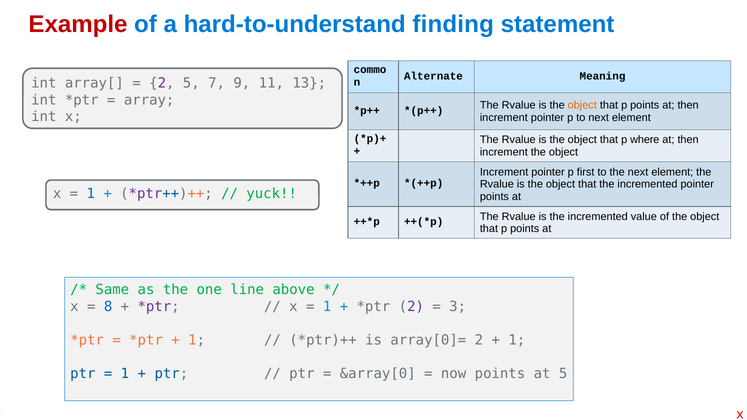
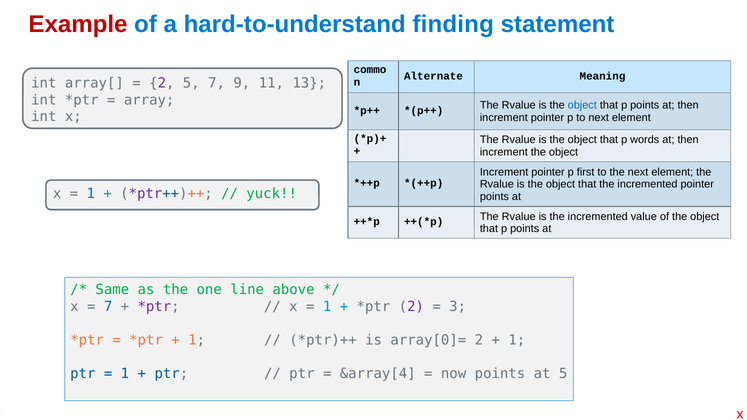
object colour: orange -> blue (582, 105)
where: where -> words (645, 140)
8: 8 -> 7 (108, 307)
&array[0: &array[0 -> &array[4 (378, 374)
